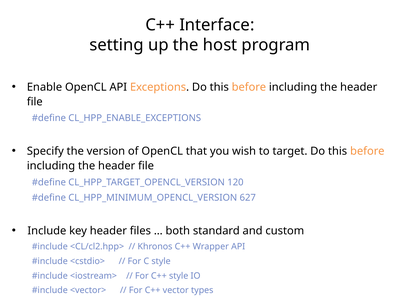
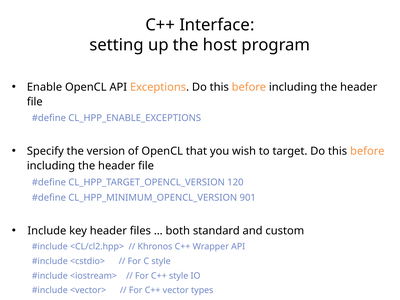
627: 627 -> 901 (248, 198)
